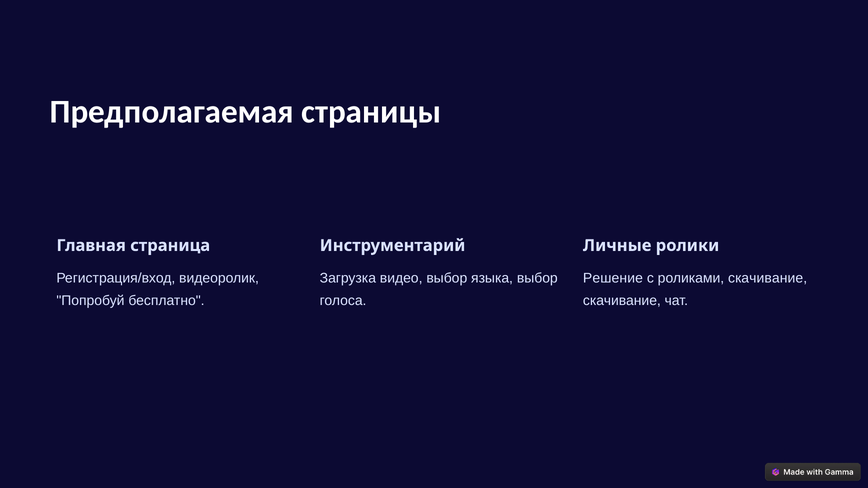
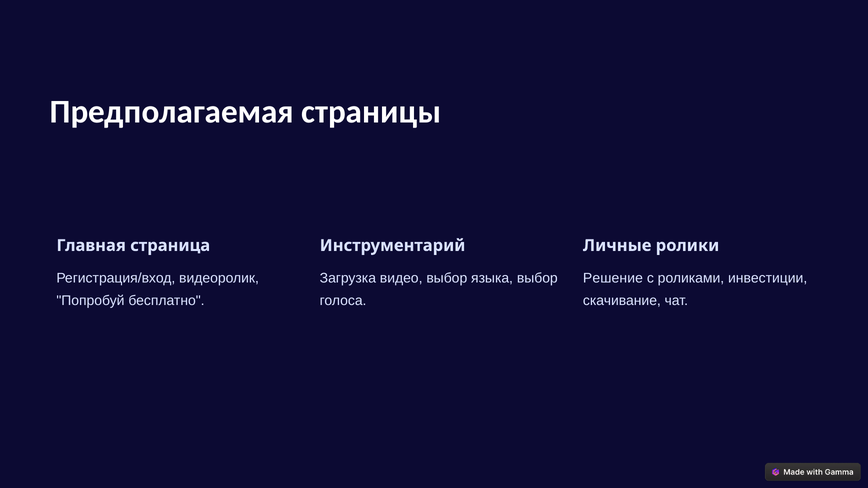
роликами скачивание: скачивание -> инвестиции (768, 278)
